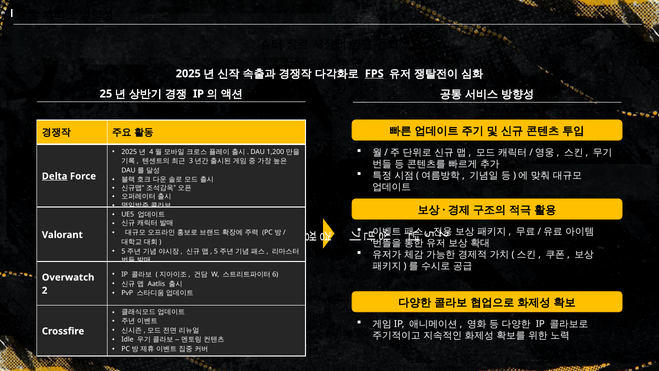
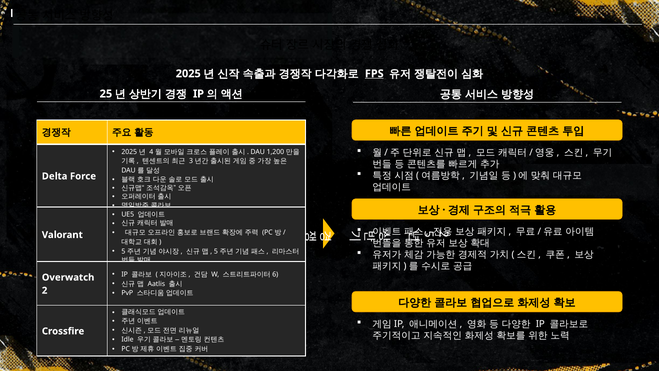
Delta underline: present -> none (55, 176)
